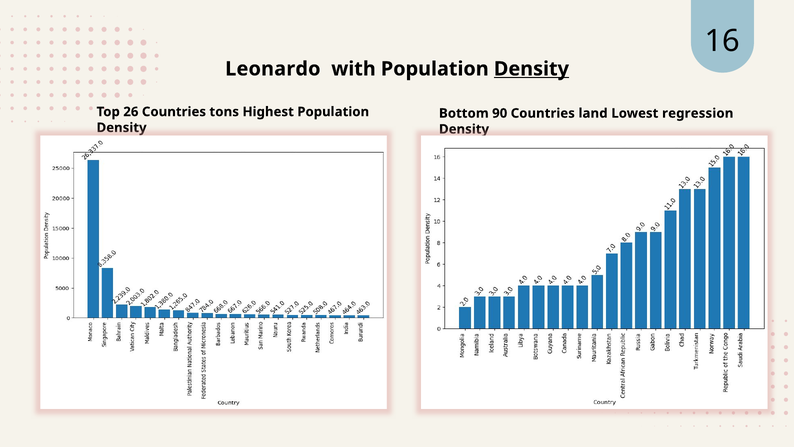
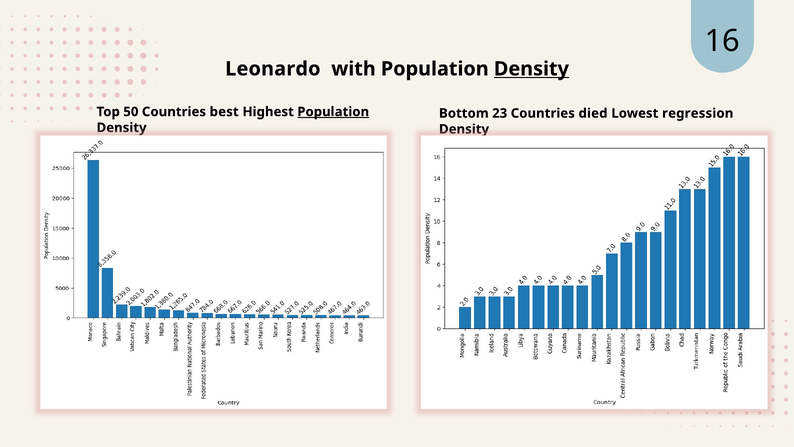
26: 26 -> 50 (131, 112)
tons: tons -> best (224, 112)
Population underline: none -> present (333, 112)
90: 90 -> 23 (500, 113)
land: land -> died (593, 113)
